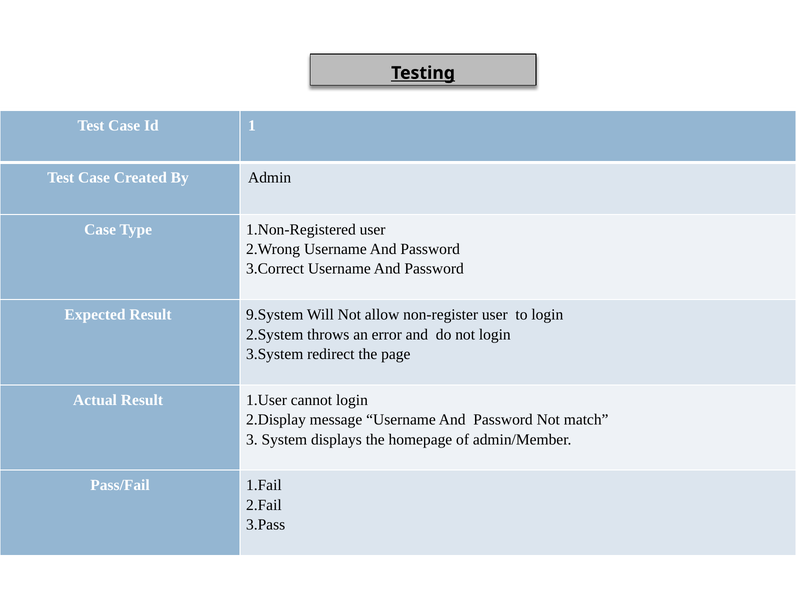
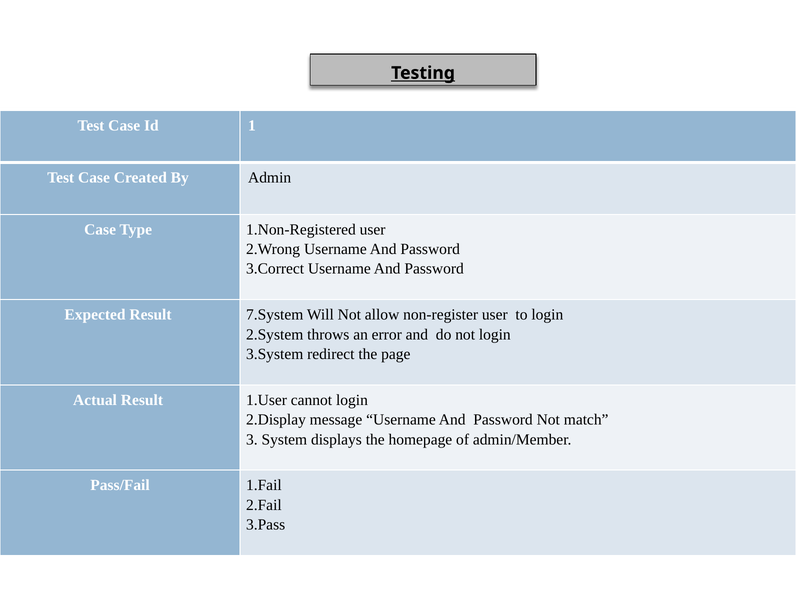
9.System: 9.System -> 7.System (275, 315)
